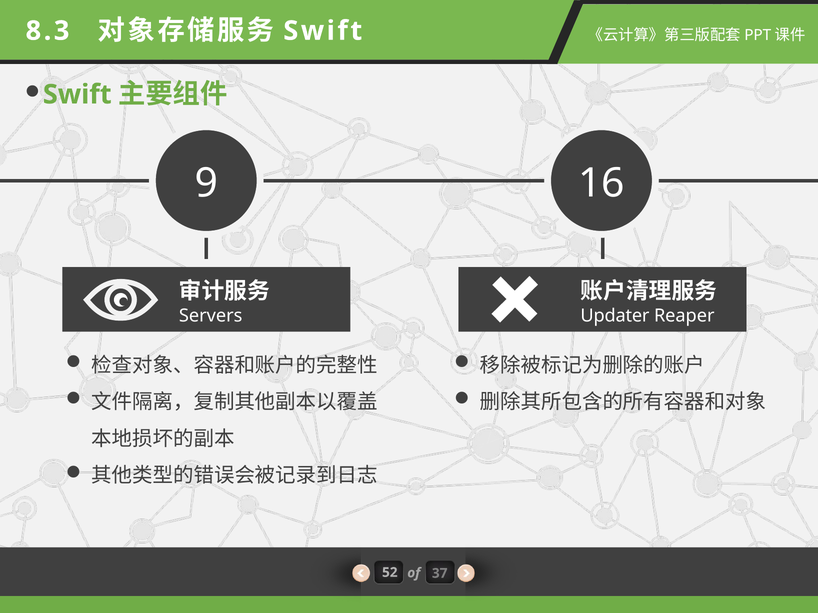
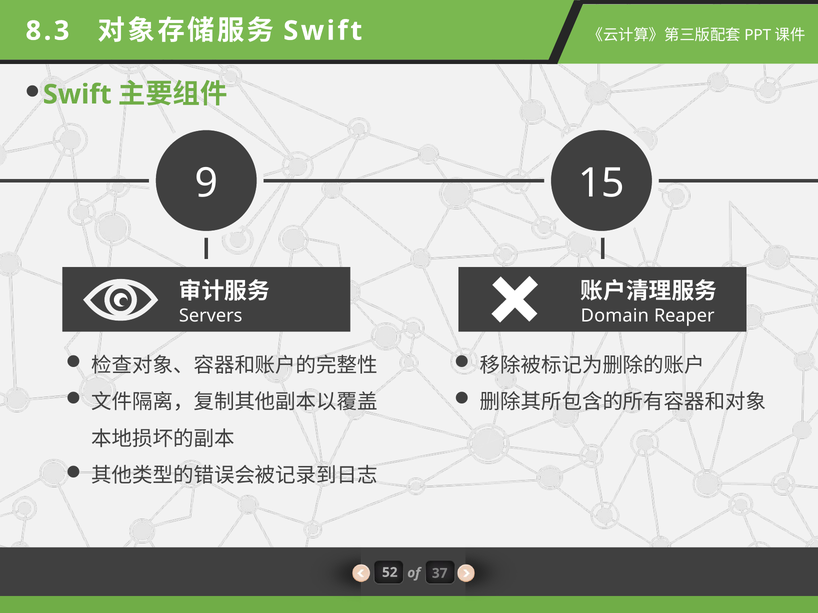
16: 16 -> 15 (601, 184)
Updater: Updater -> Domain (615, 316)
